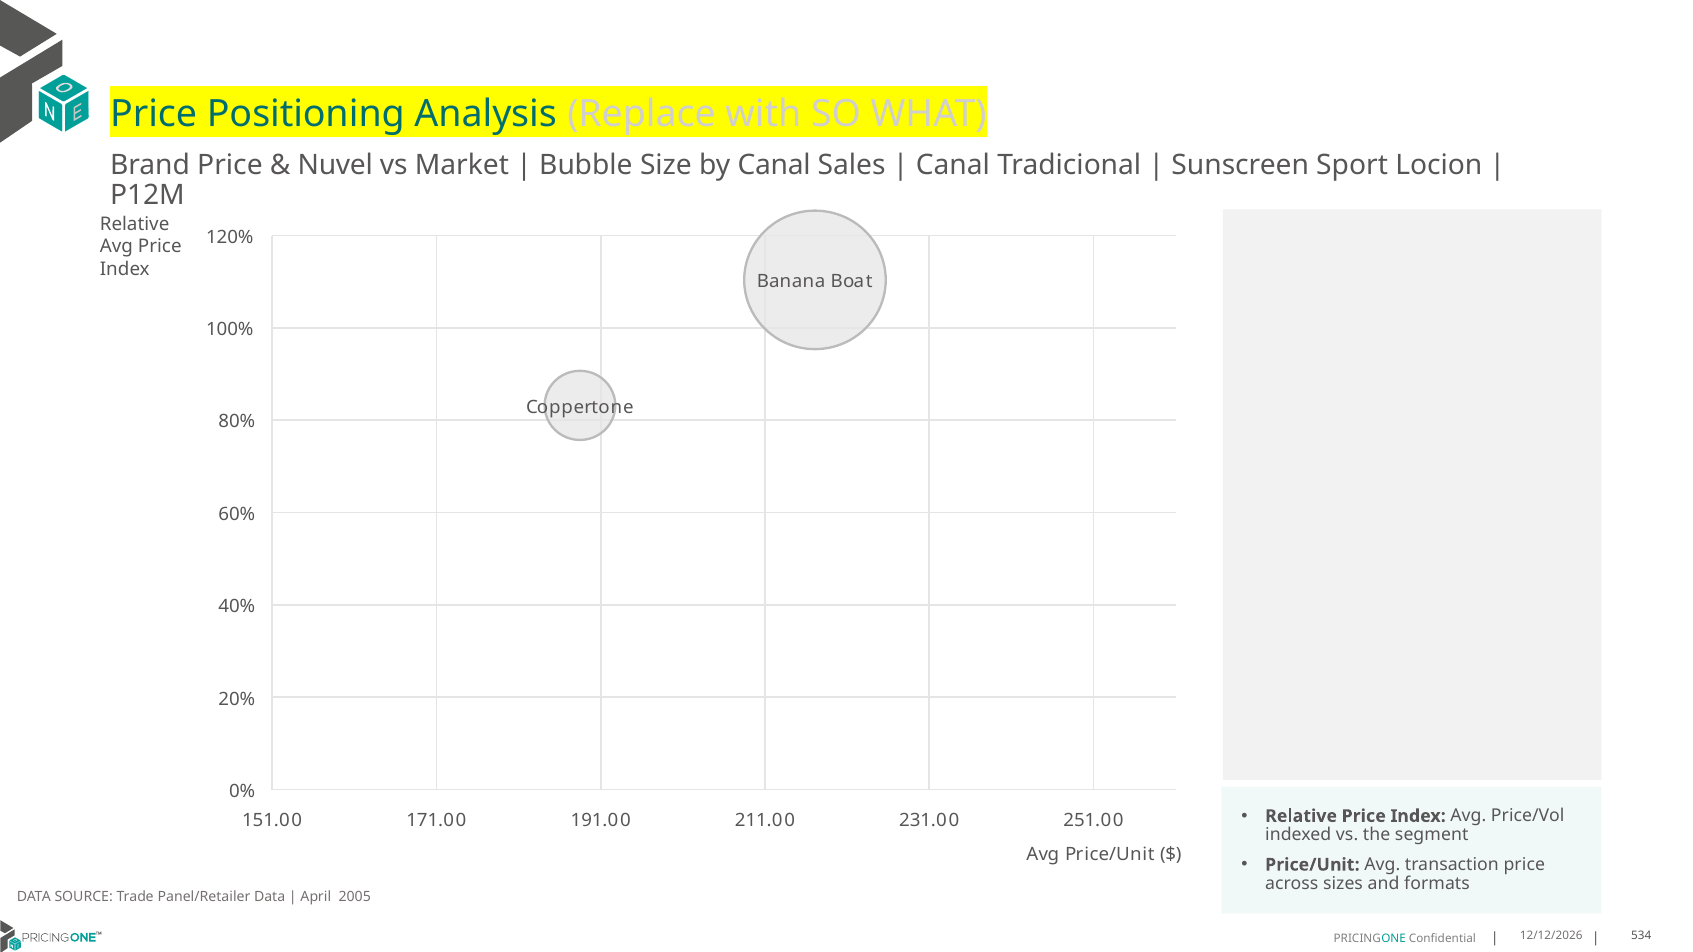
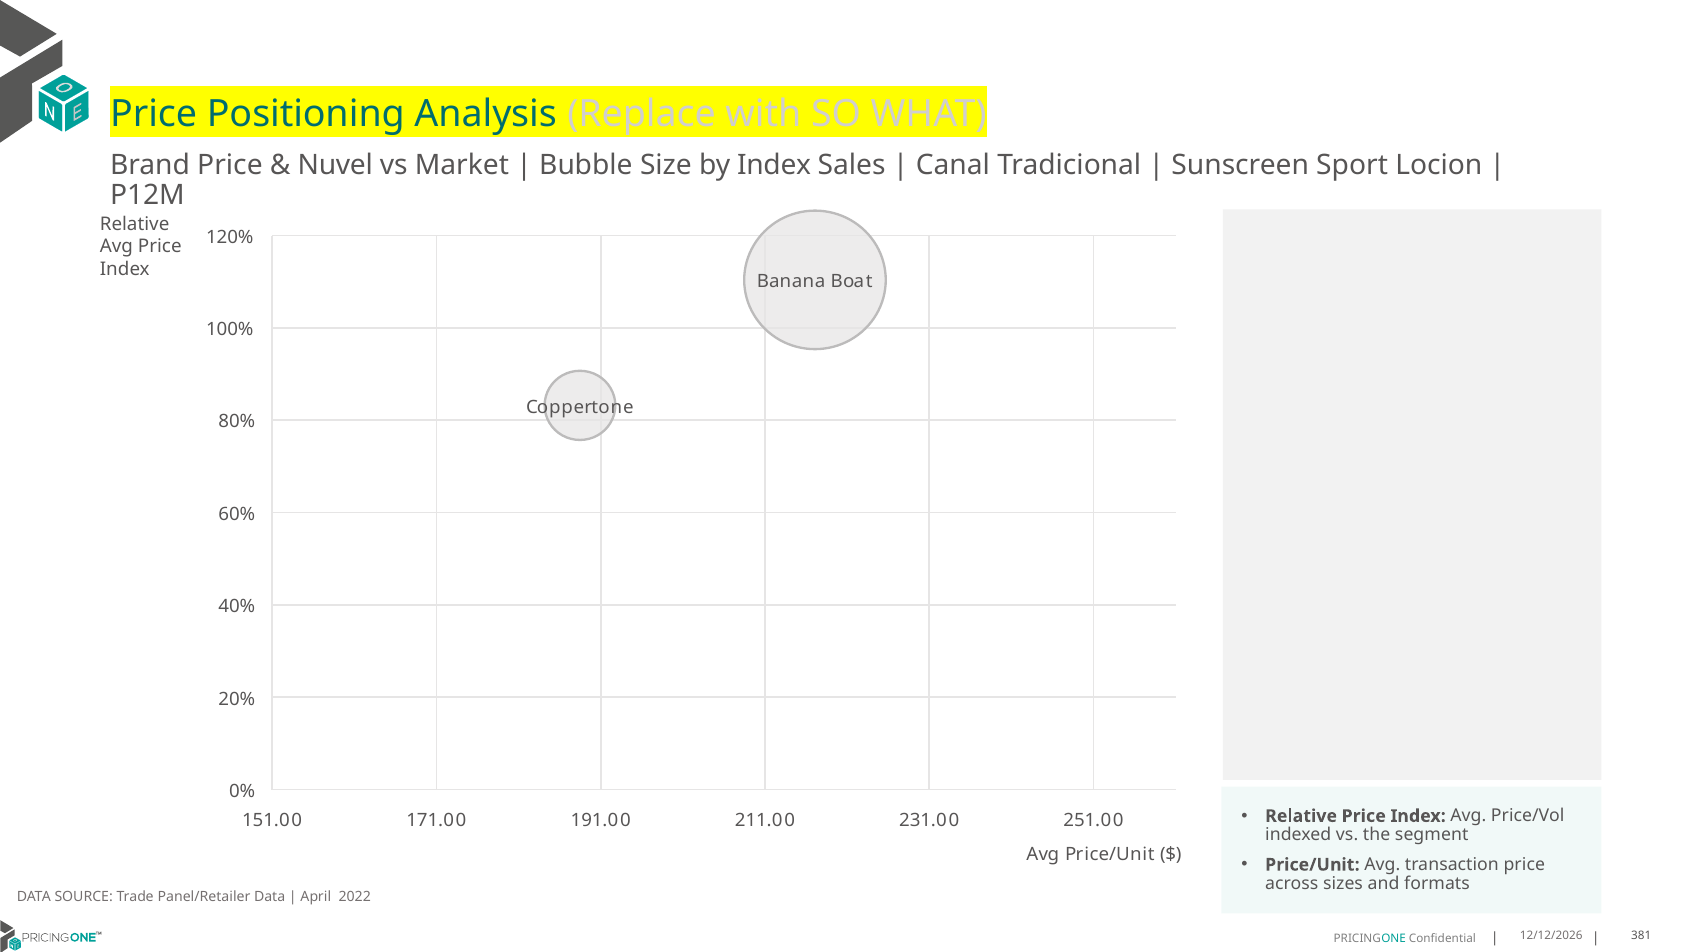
by Canal: Canal -> Index (774, 165)
2005: 2005 -> 2022 (355, 897)
534: 534 -> 381 (1641, 936)
